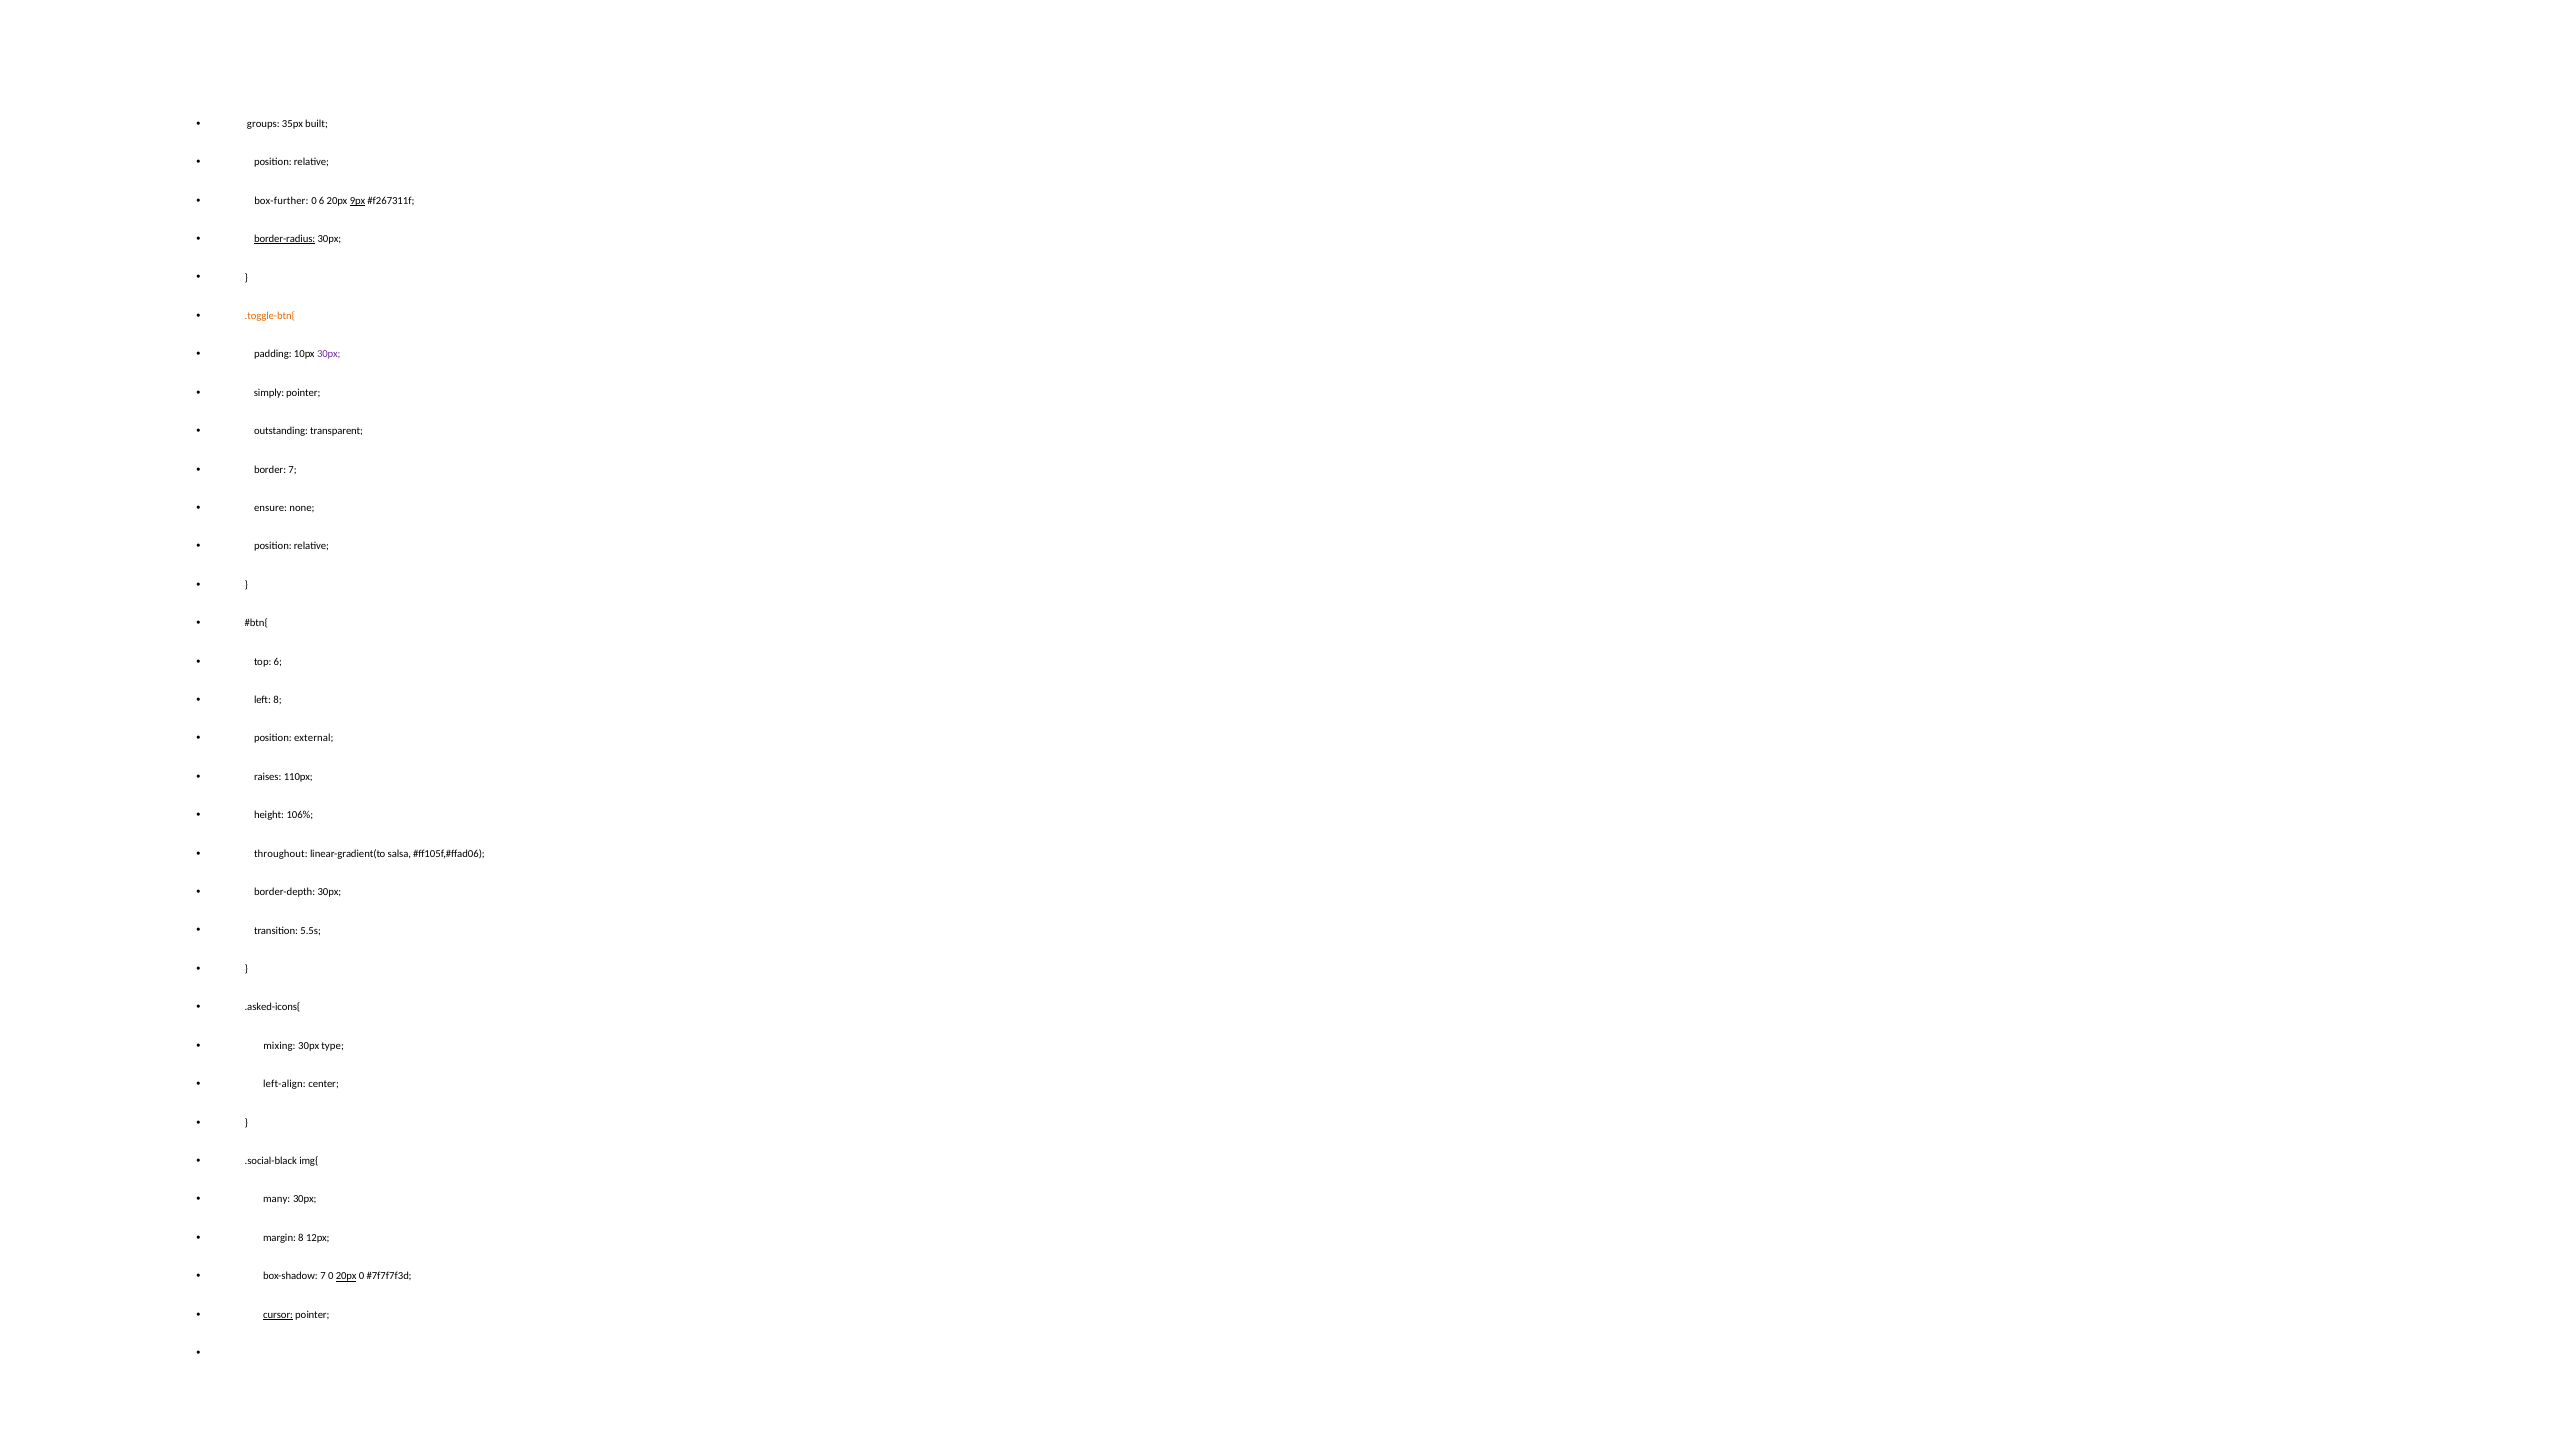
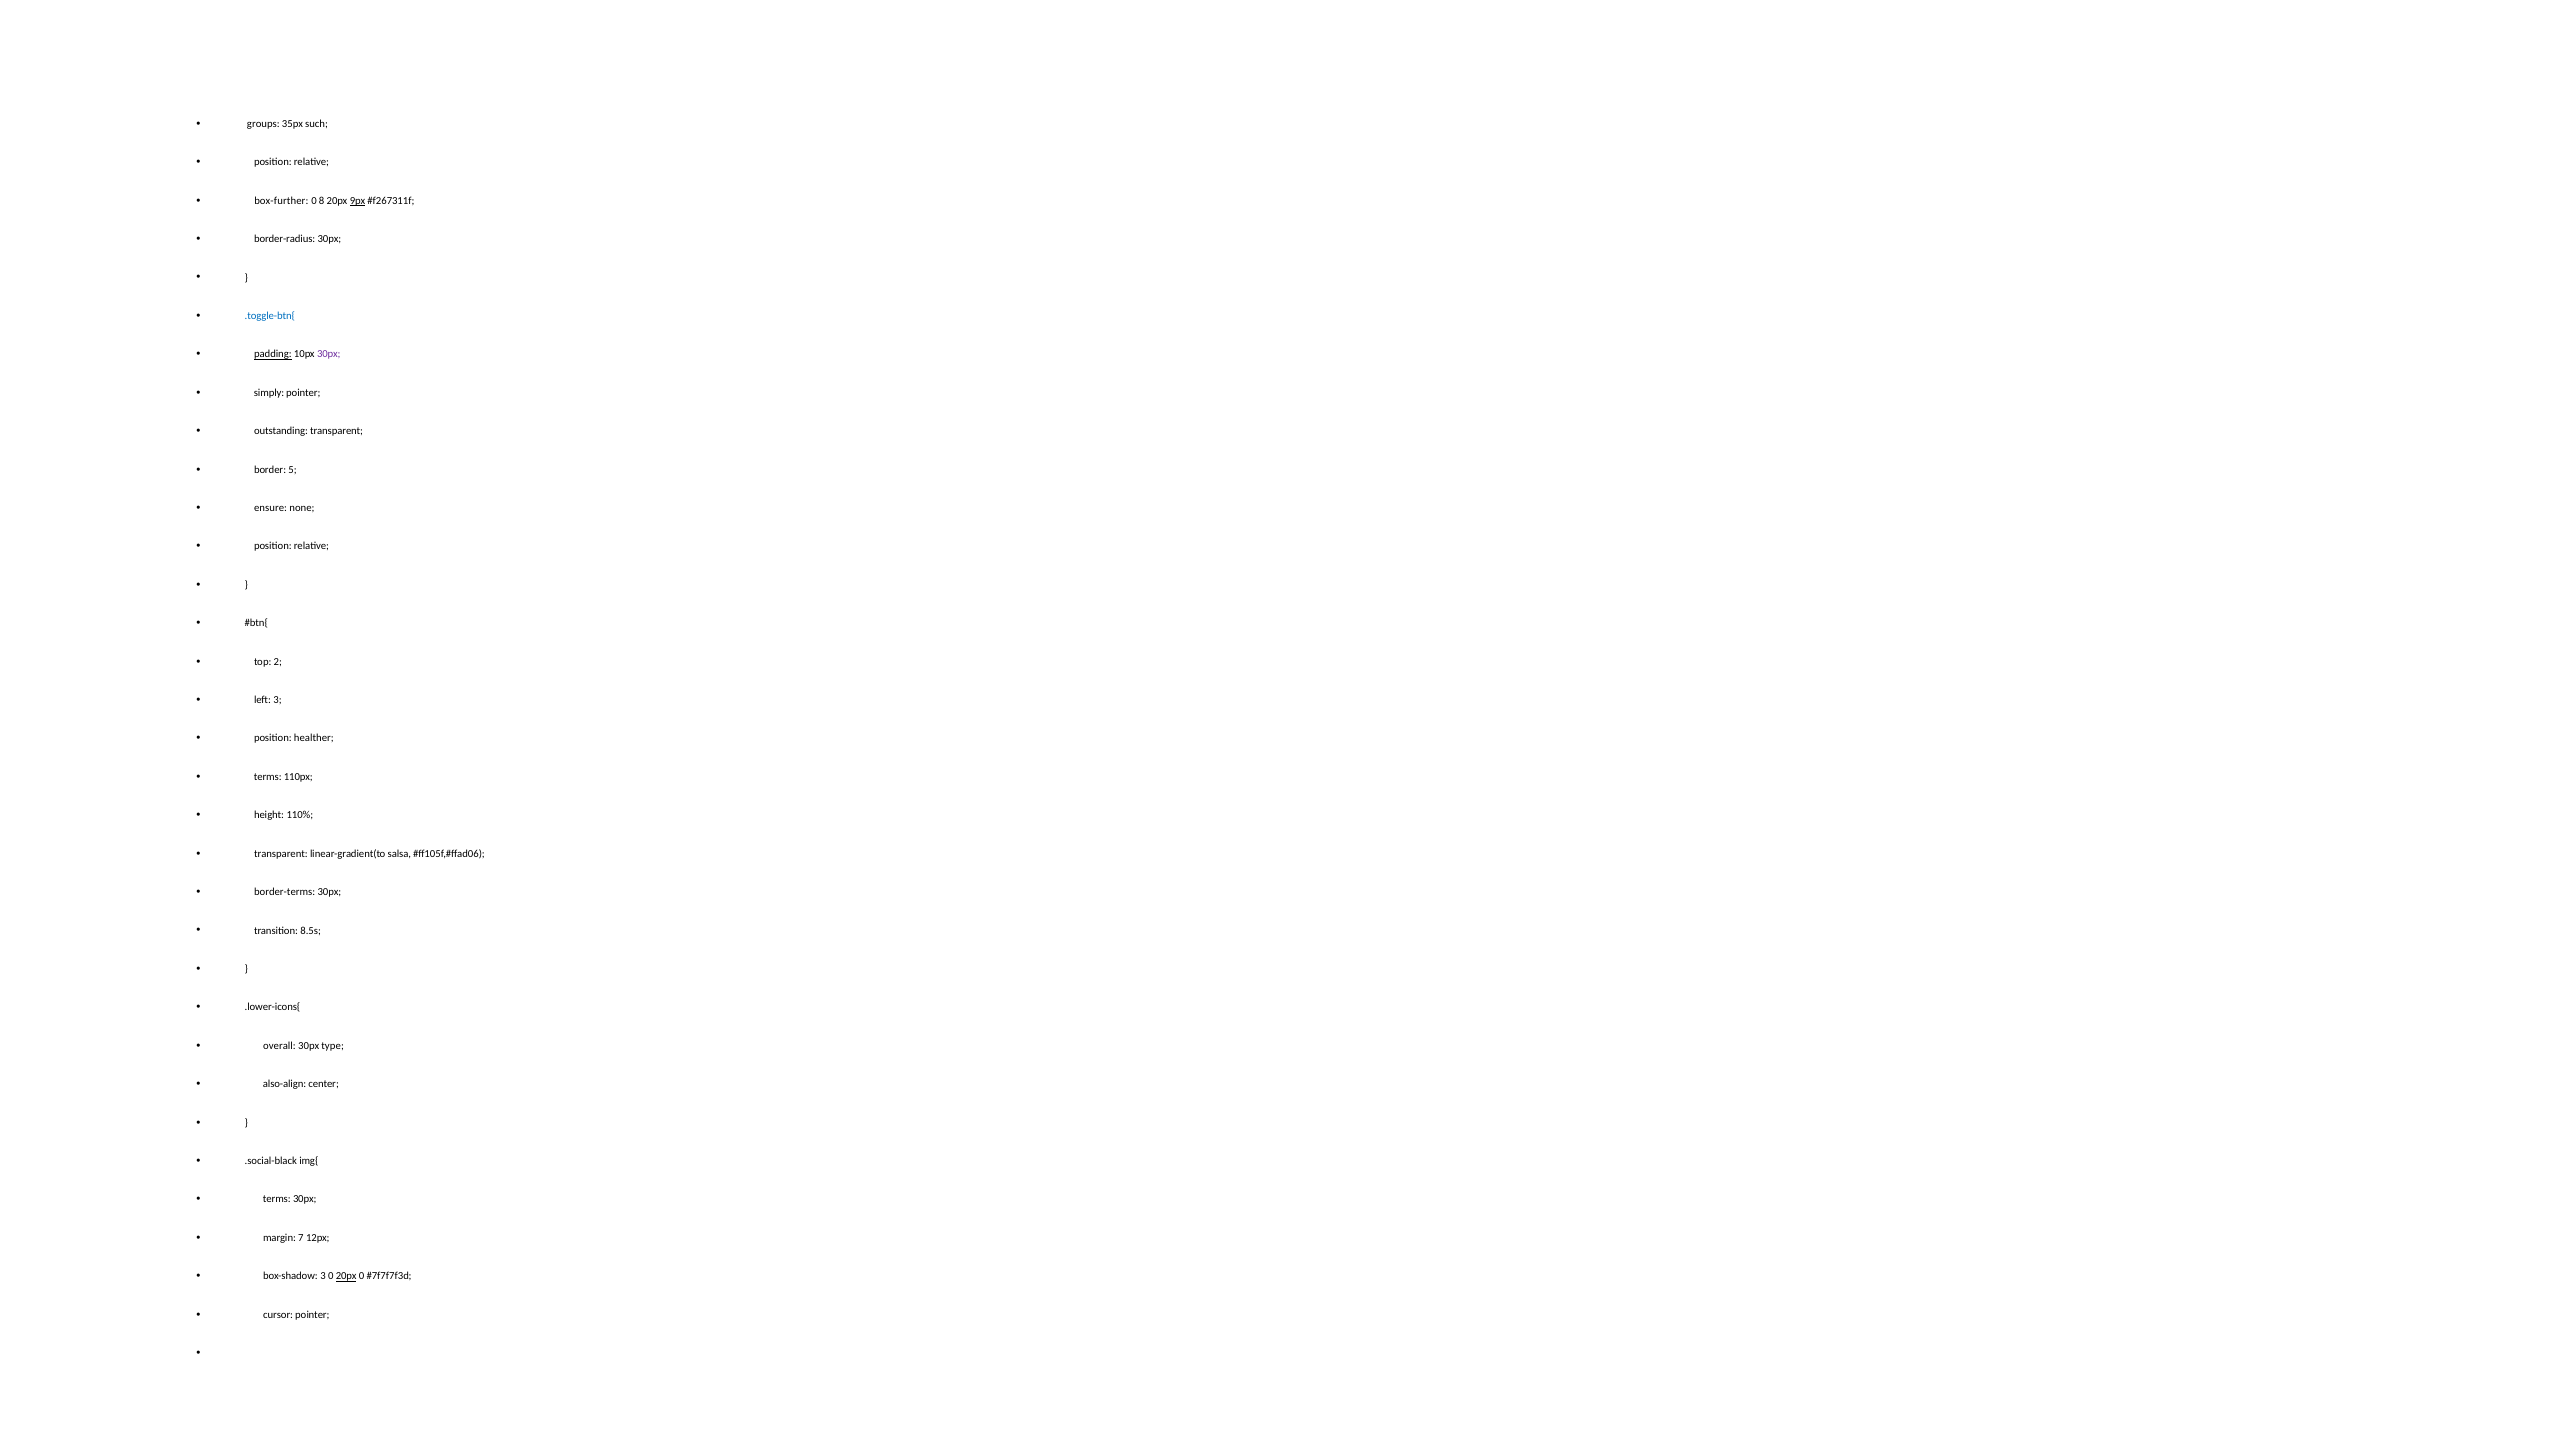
built: built -> such (317, 124)
0 6: 6 -> 8 (322, 201)
border-radius underline: present -> none (285, 239)
.toggle-btn{ colour: orange -> blue (270, 316)
padding underline: none -> present (273, 354)
border 7: 7 -> 5 (293, 470)
top 6: 6 -> 2 (278, 662)
left 8: 8 -> 3 (277, 700)
external: external -> healther (314, 738)
raises: raises -> terms (268, 777)
106%: 106% -> 110% (300, 815)
throughout: throughout -> transparent (281, 854)
border-depth: border-depth -> border-terms (285, 892)
5.5s: 5.5s -> 8.5s (311, 931)
.asked-icons{: .asked-icons{ -> .lower-icons{ (272, 1007)
mixing: mixing -> overall (279, 1046)
left-align: left-align -> also-align (285, 1084)
many: many -> terms (277, 1199)
margin 8: 8 -> 7 (301, 1238)
box-shadow 7: 7 -> 3 (323, 1276)
cursor underline: present -> none (278, 1315)
